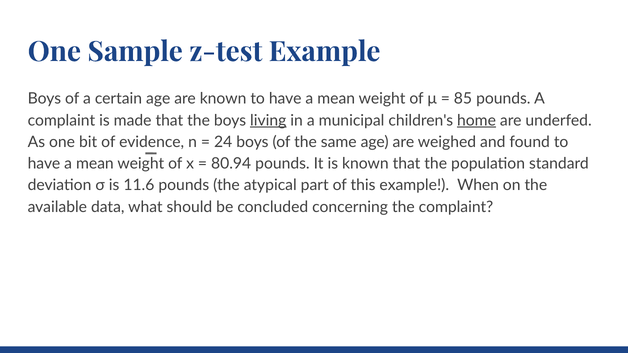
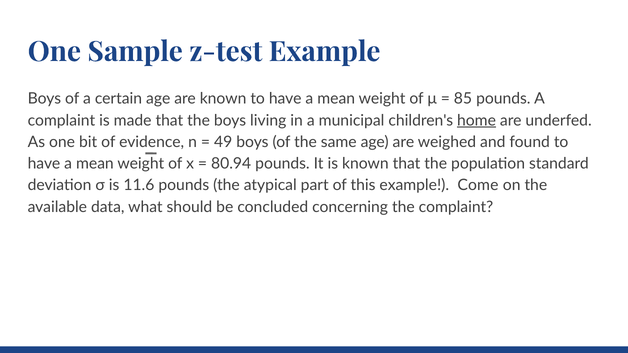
living underline: present -> none (268, 120)
24: 24 -> 49 (223, 142)
When: When -> Come (478, 185)
